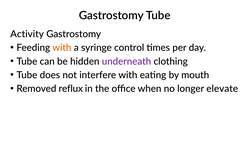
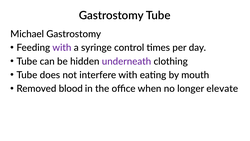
Activity: Activity -> Michael (27, 34)
with colour: orange -> purple (62, 48)
reflux: reflux -> blood (71, 89)
